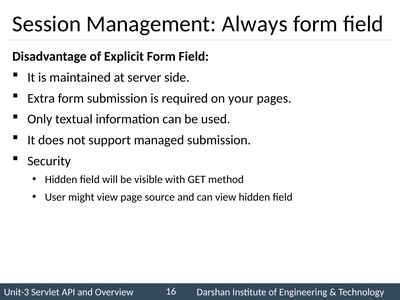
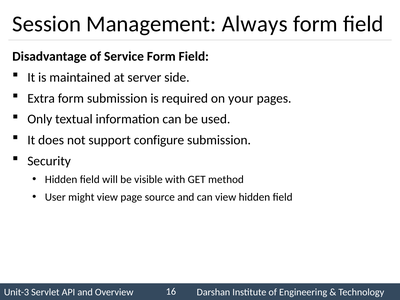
Explicit: Explicit -> Service (124, 57)
managed: managed -> configure (159, 140)
